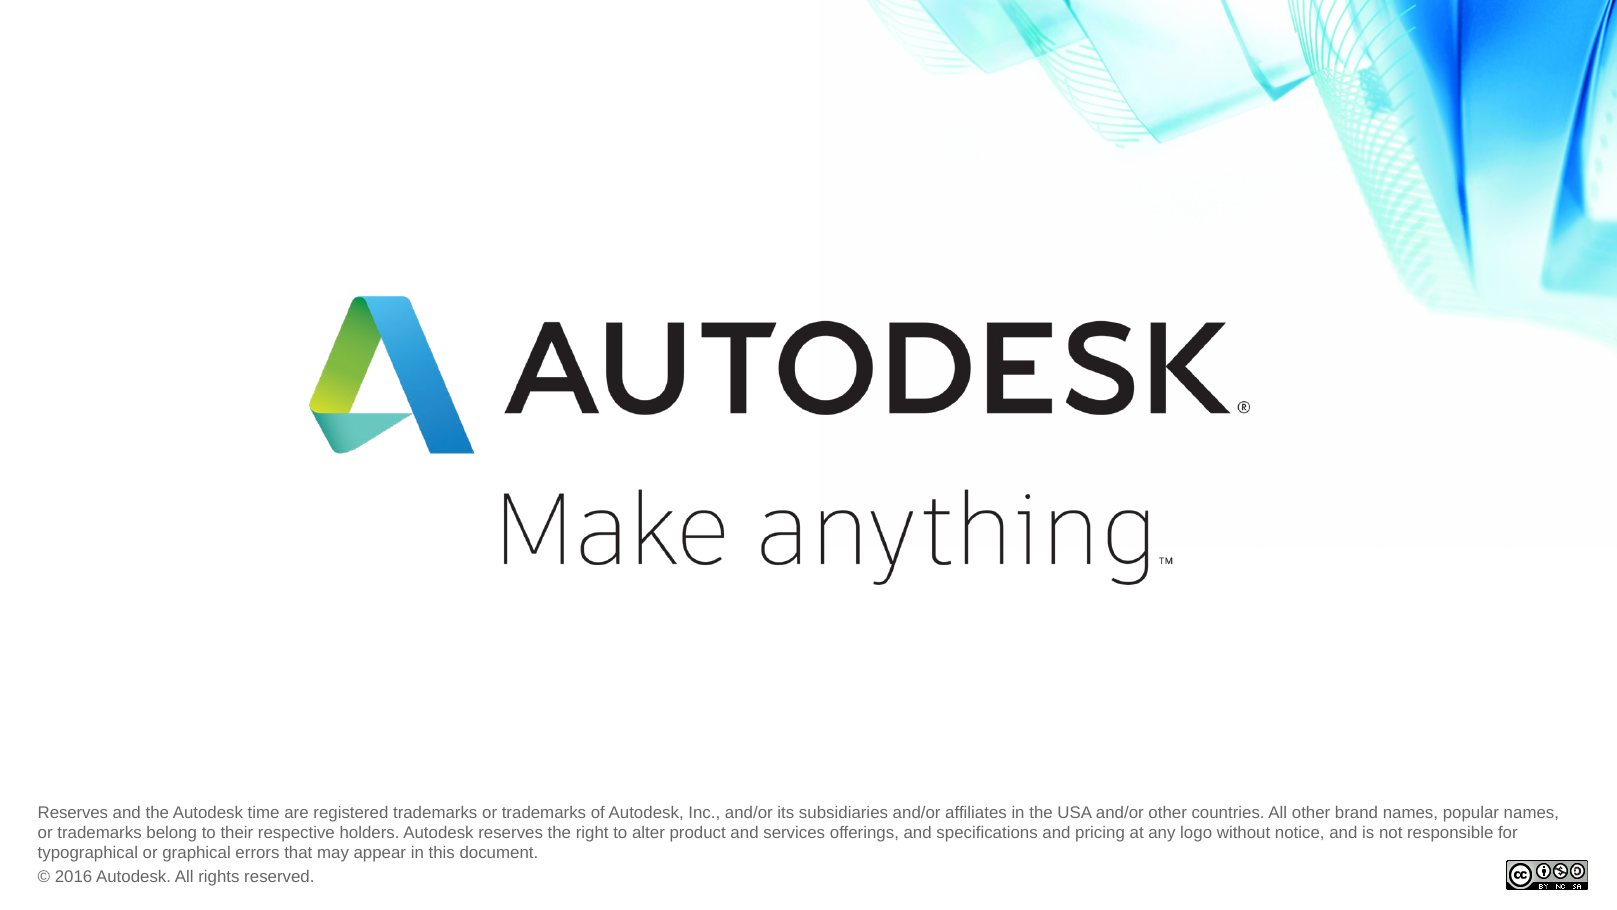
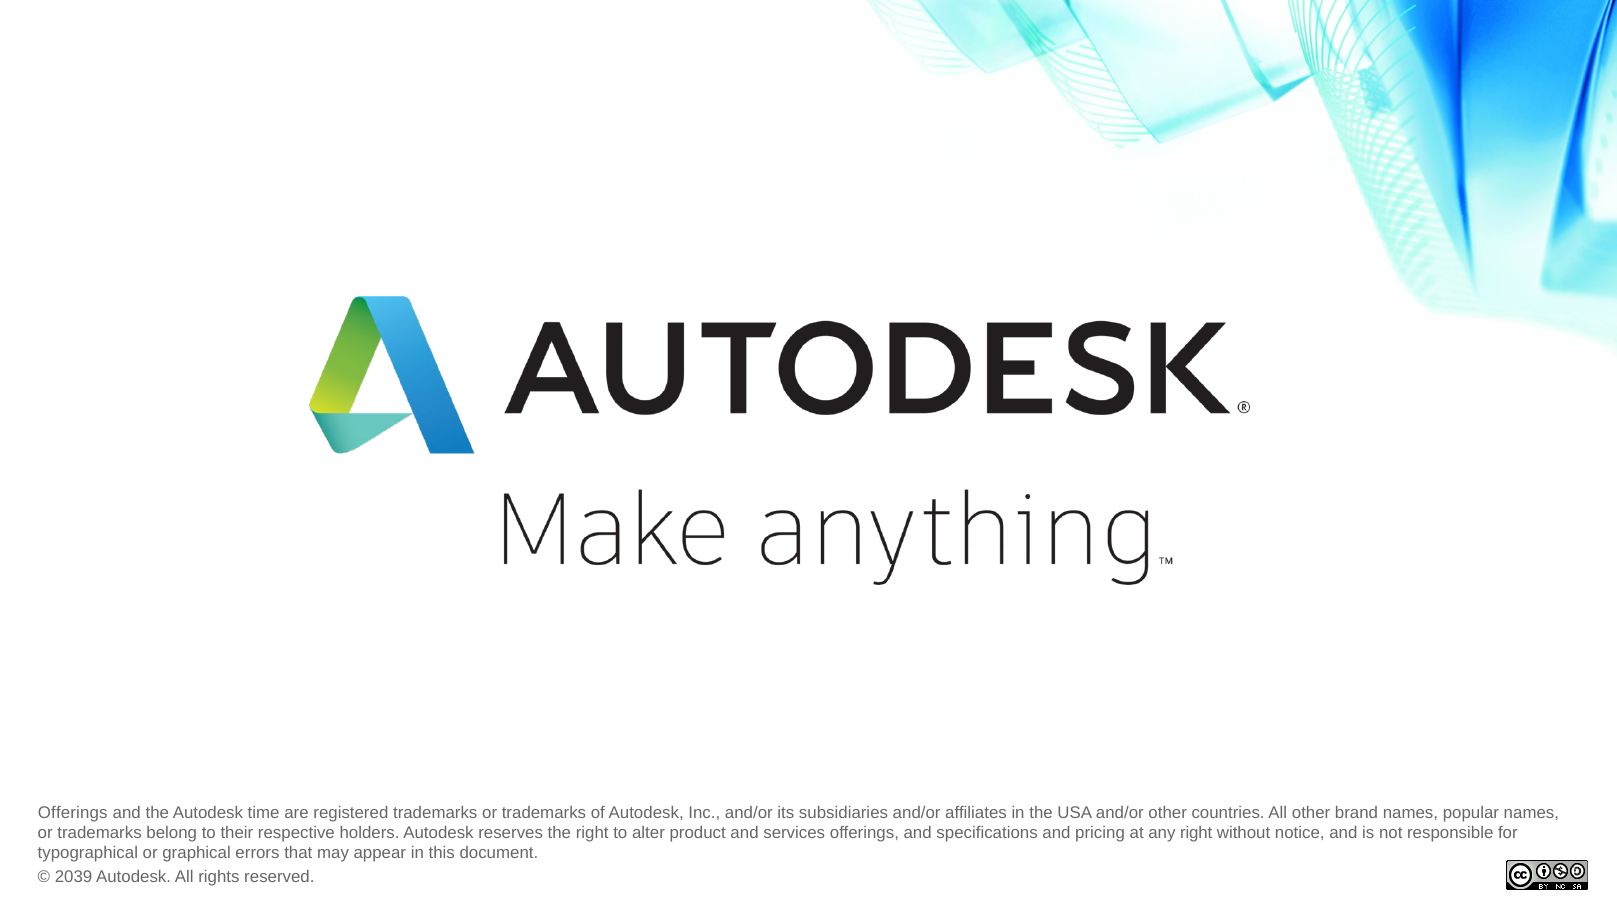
Reserves: Reserves -> Offerings (73, 813)
any logo: logo -> right (1196, 833)
2016: 2016 -> 2039 (74, 877)
